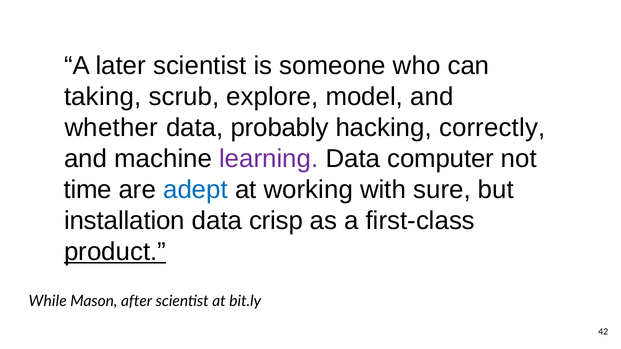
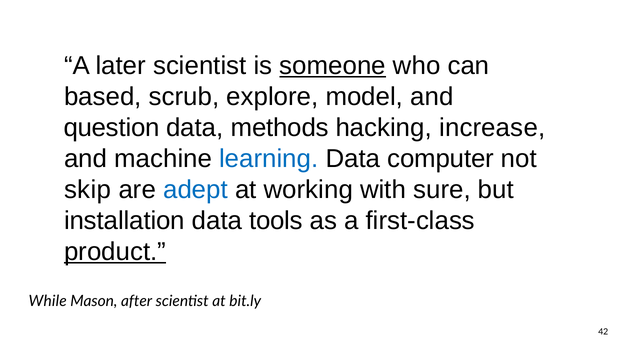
someone underline: none -> present (333, 66)
taking: taking -> based (103, 97)
whether: whether -> question (112, 128)
probably: probably -> methods (280, 128)
correctly: correctly -> increase (492, 128)
learning colour: purple -> blue (269, 159)
time: time -> skip (88, 190)
crisp: crisp -> tools (276, 221)
